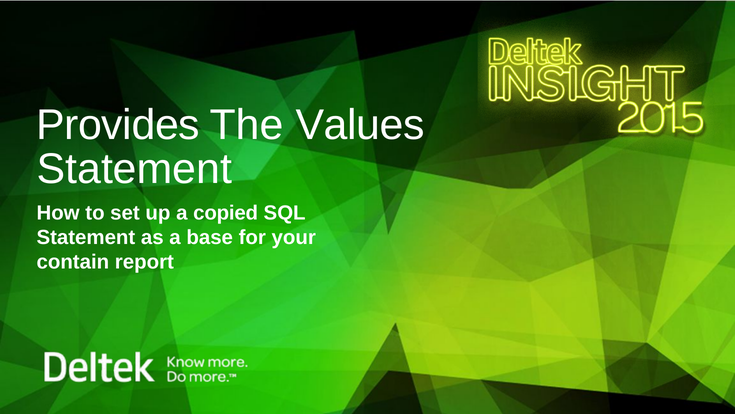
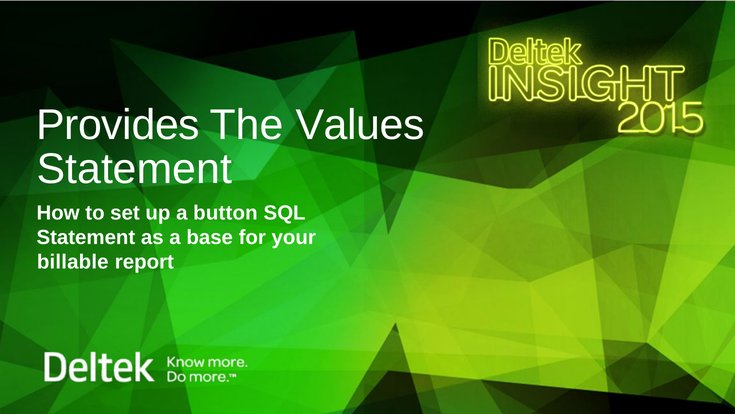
copied: copied -> button (225, 213)
contain: contain -> billable (73, 262)
